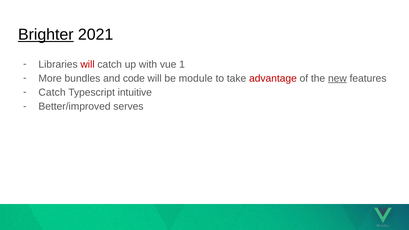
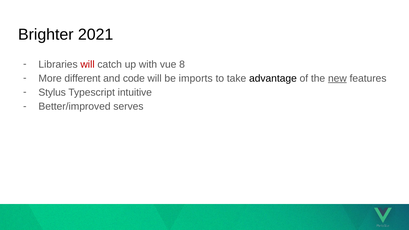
Brighter underline: present -> none (46, 35)
1: 1 -> 8 (182, 64)
bundles: bundles -> different (82, 78)
module: module -> imports (196, 78)
advantage colour: red -> black (273, 78)
Catch: Catch -> Stylus (52, 93)
